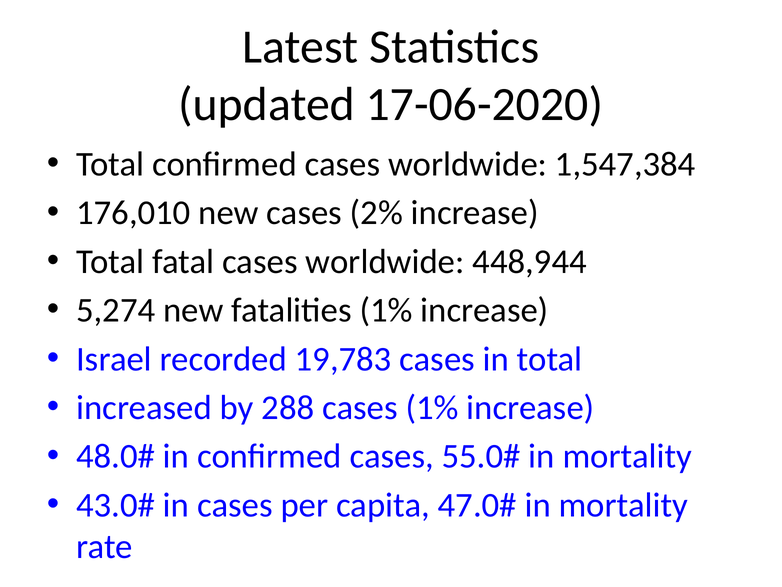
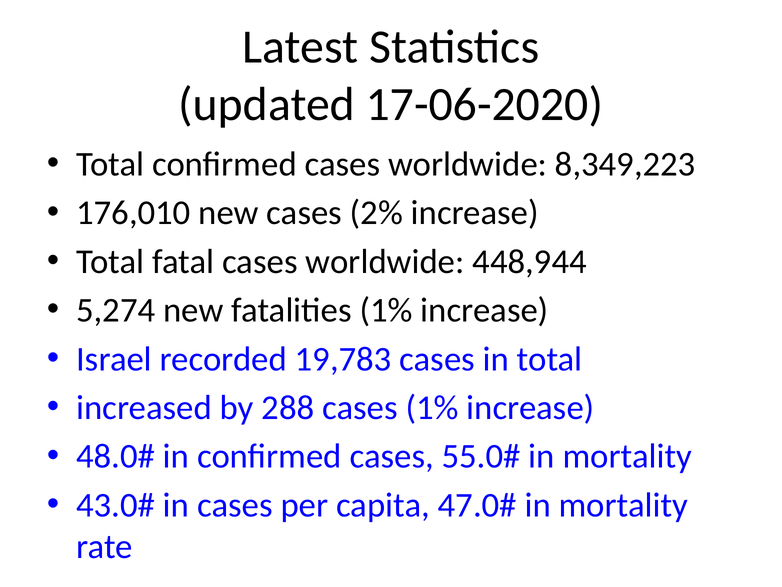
1,547,384: 1,547,384 -> 8,349,223 (625, 164)
